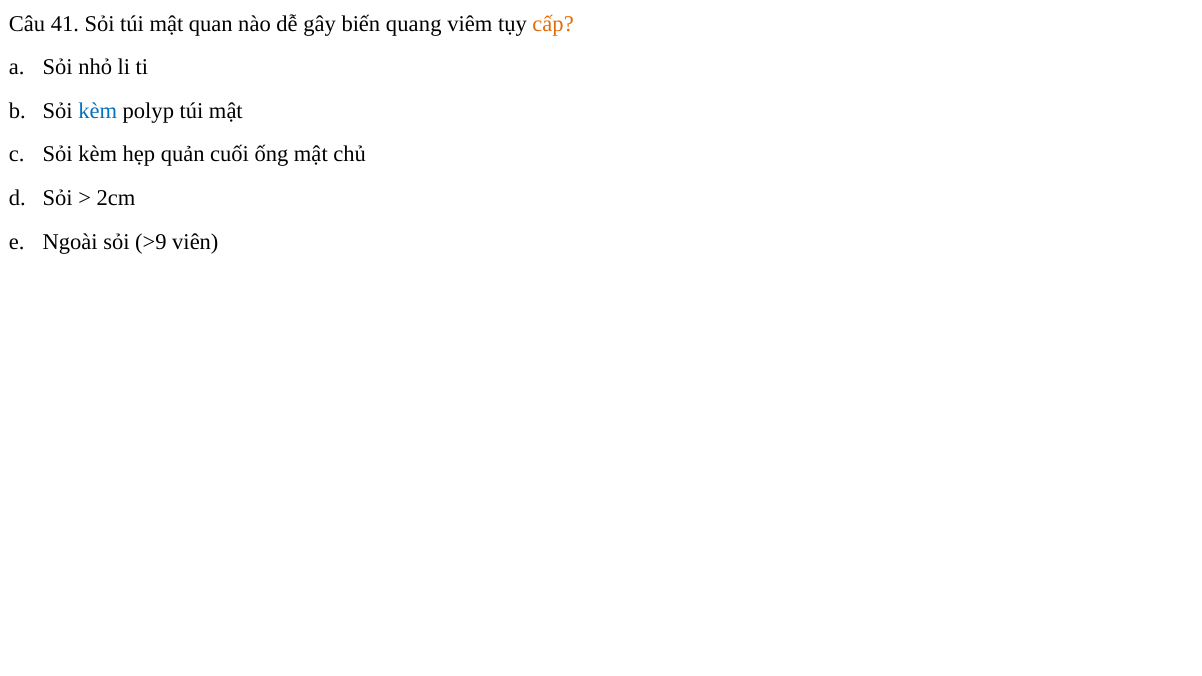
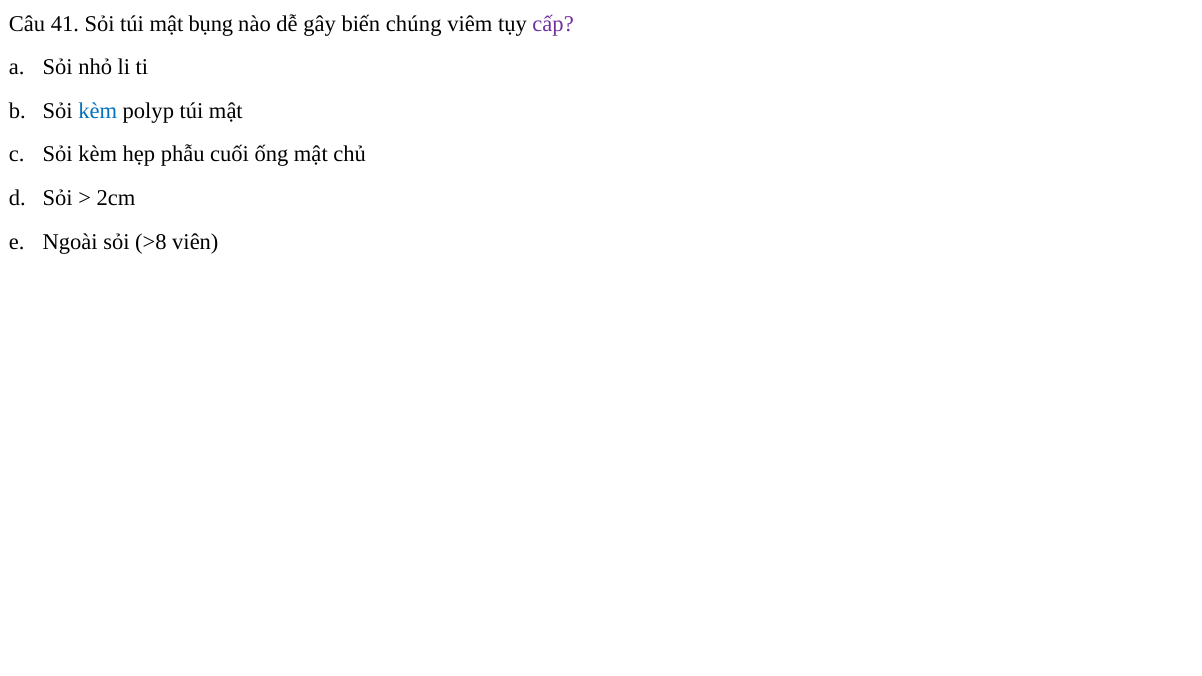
quan: quan -> bụng (211, 24)
quang: quang -> chúng (414, 24)
cấp colour: orange -> purple (553, 24)
quản: quản -> phẫu (183, 154)
>9: >9 -> >8 (151, 242)
